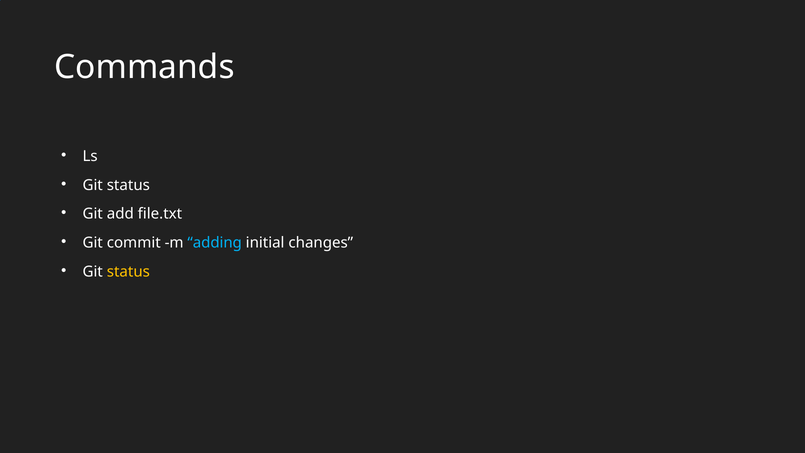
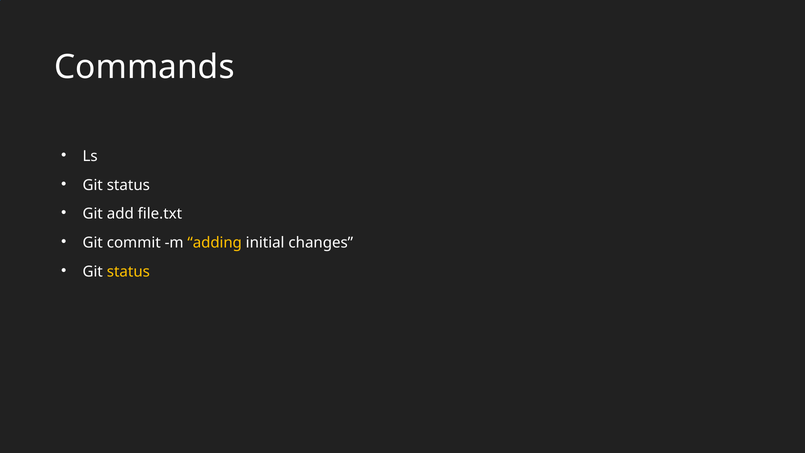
adding colour: light blue -> yellow (215, 243)
